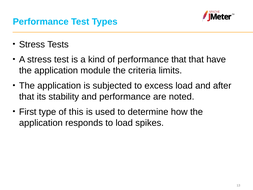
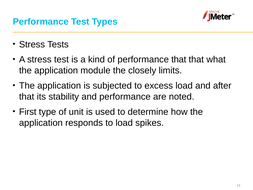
have: have -> what (216, 59)
criteria: criteria -> closely (142, 70)
this: this -> unit (76, 112)
